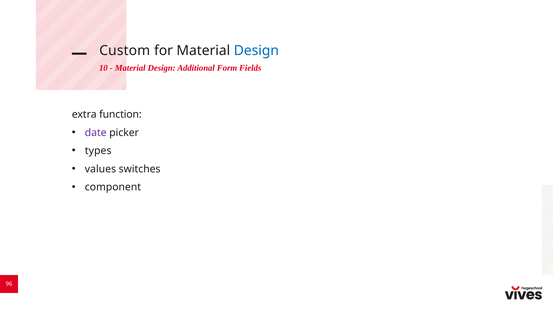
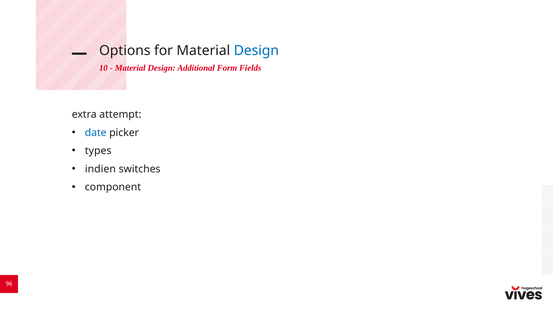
Custom: Custom -> Options (125, 51)
function: function -> attempt (120, 114)
date colour: purple -> blue (96, 133)
values: values -> indien (100, 169)
